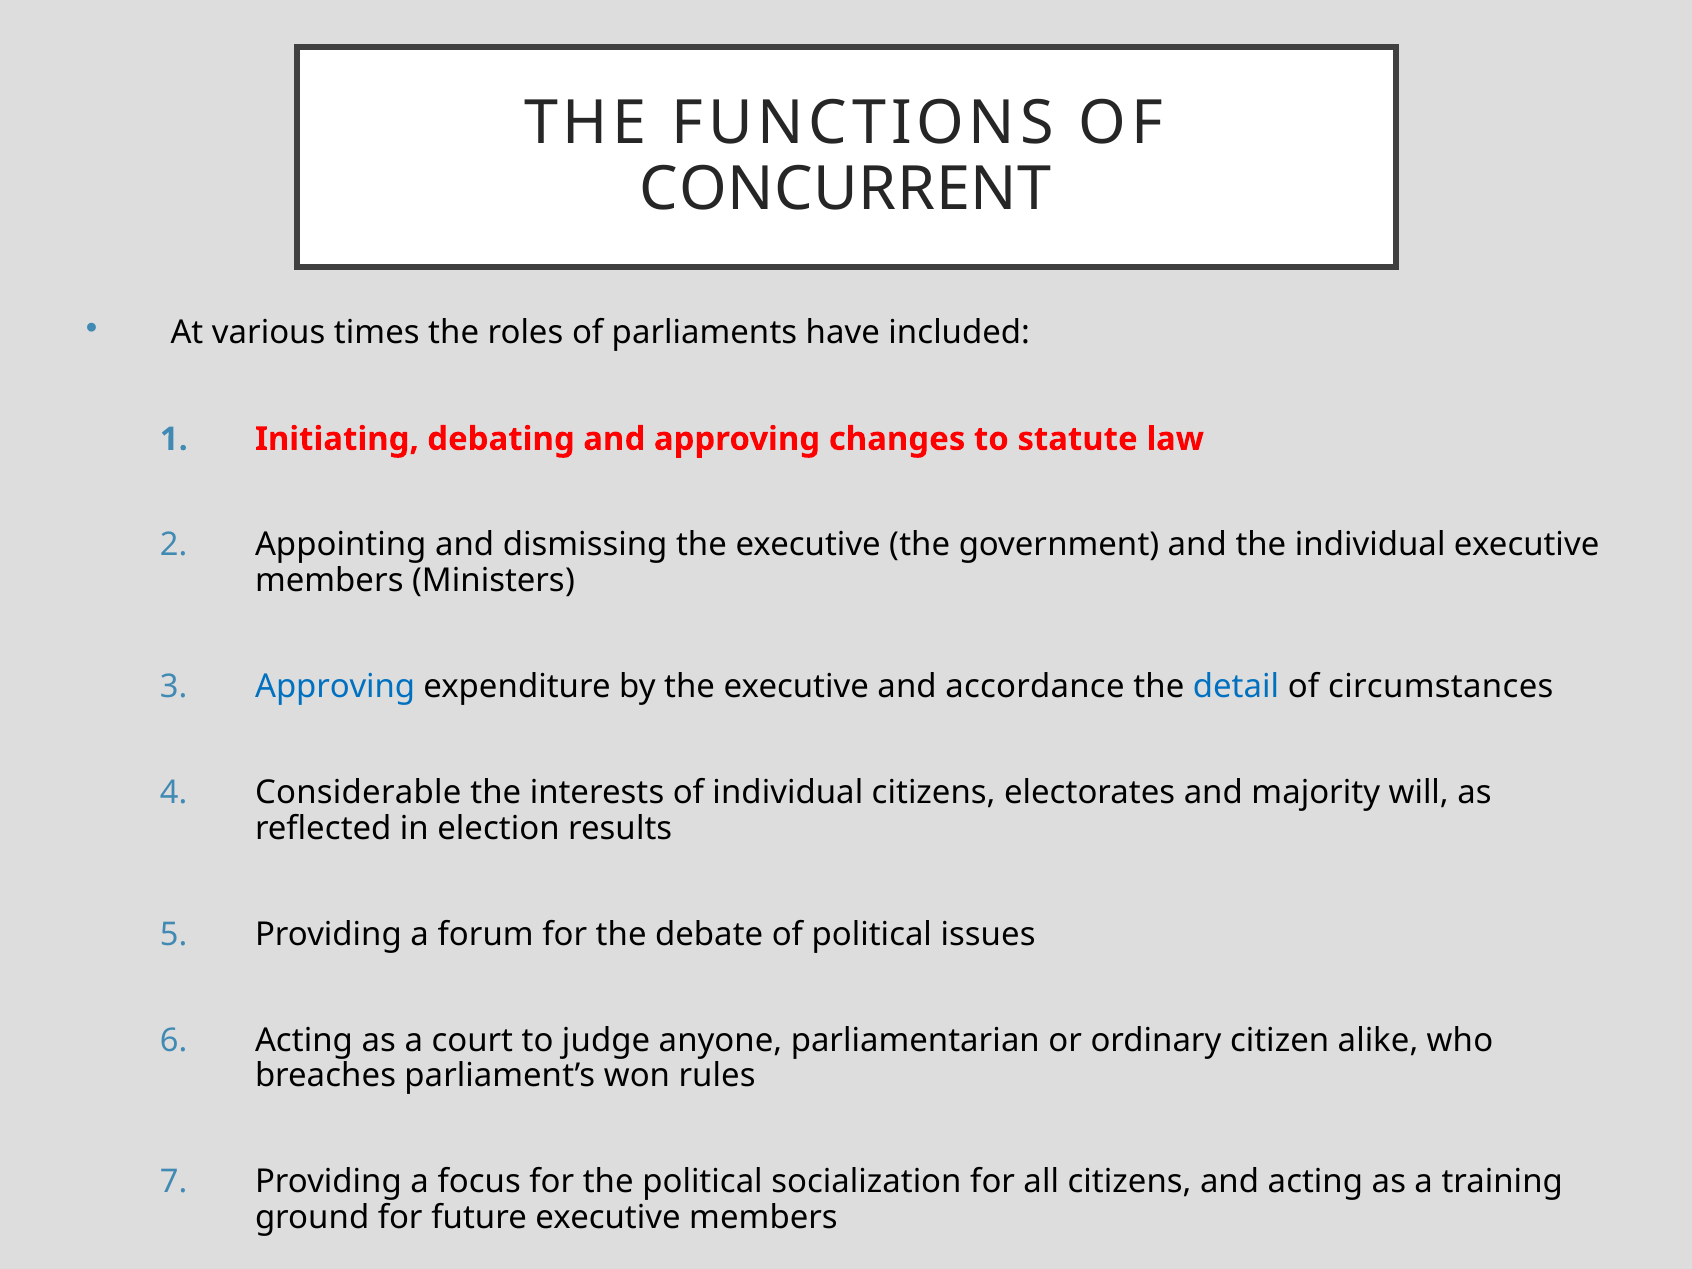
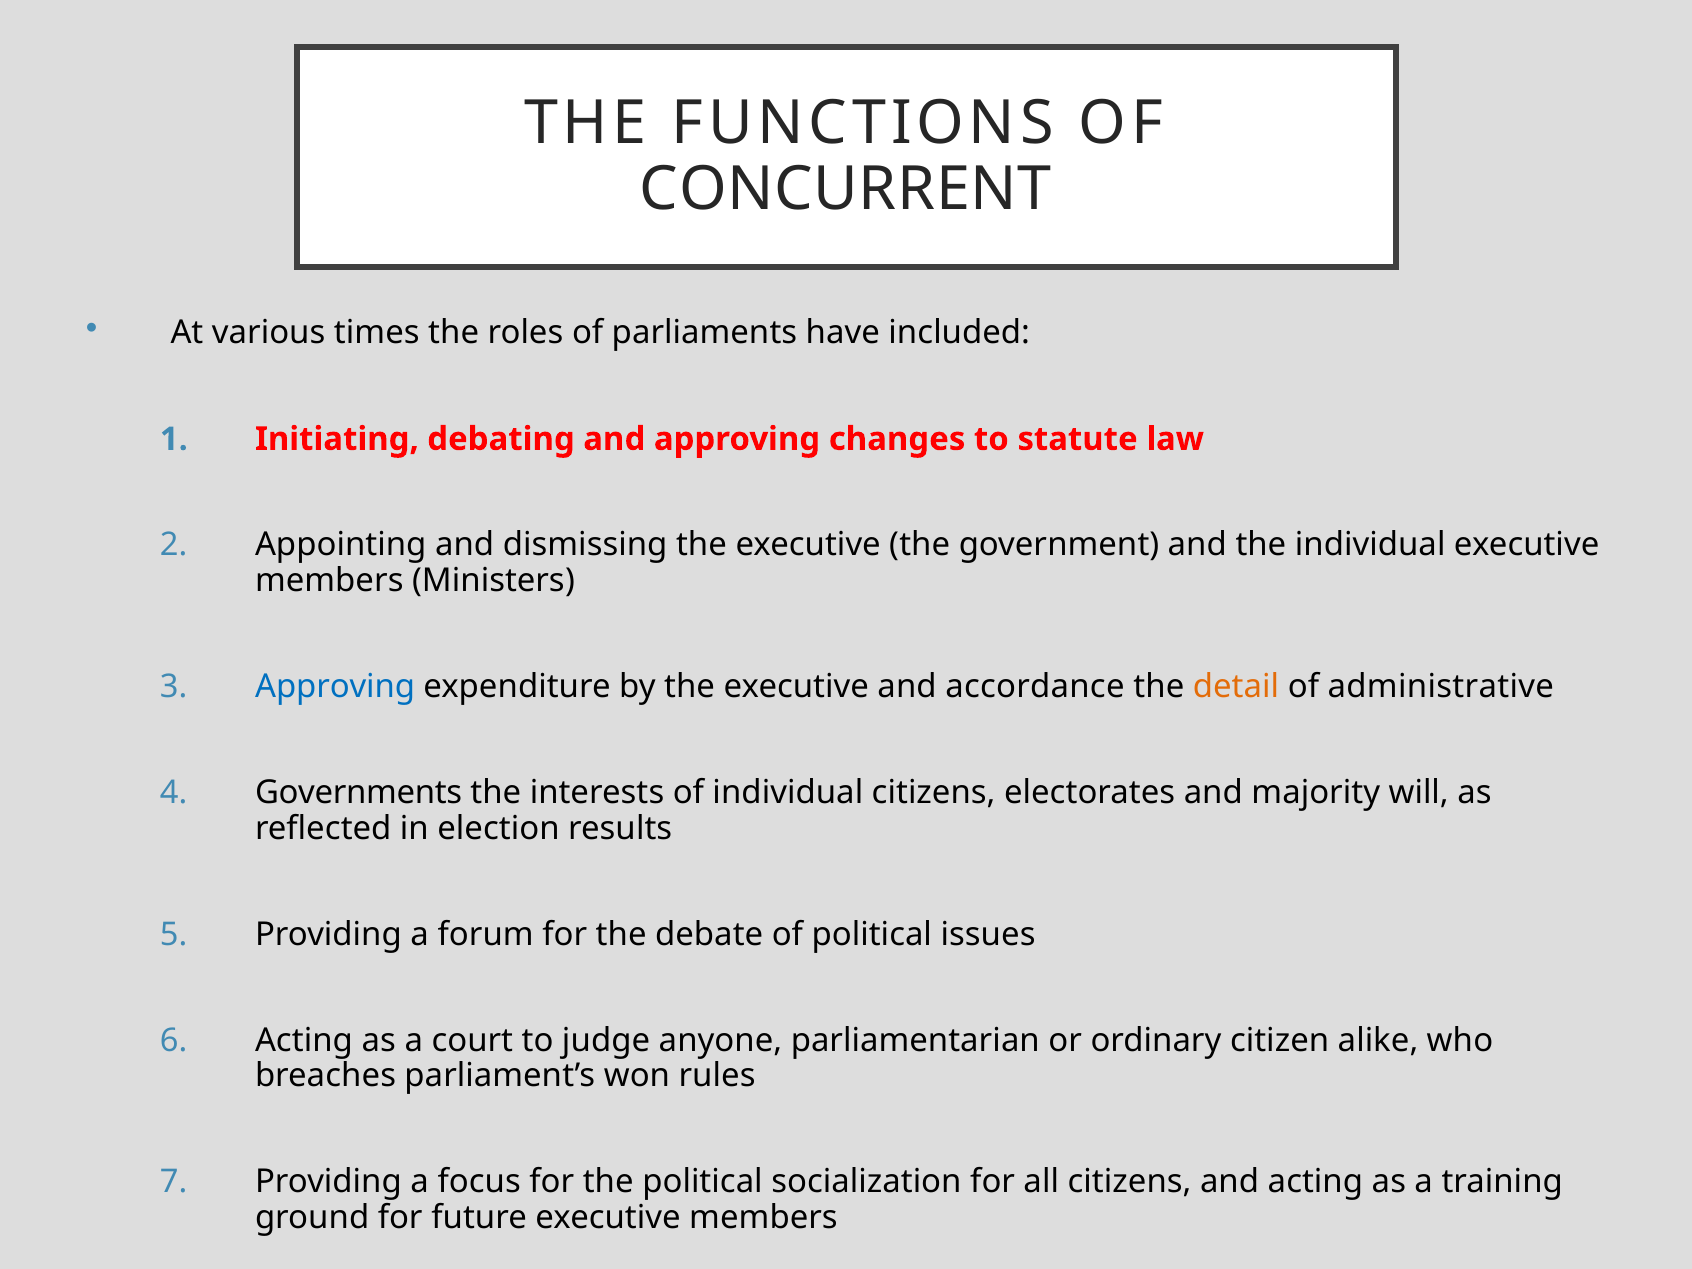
detail colour: blue -> orange (1236, 687)
circumstances: circumstances -> administrative (1441, 687)
Considerable: Considerable -> Governments (359, 793)
